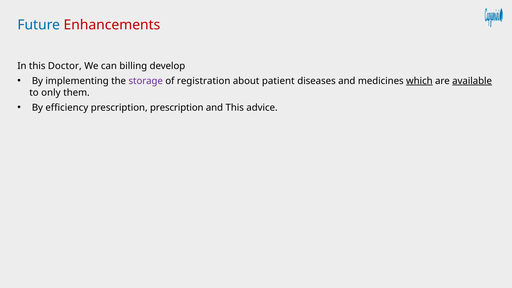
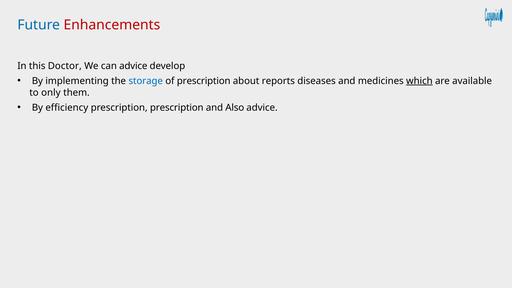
can billing: billing -> advice (133, 66)
storage colour: purple -> blue (146, 81)
of registration: registration -> prescription (204, 81)
patient: patient -> reports (278, 81)
available underline: present -> none (472, 81)
and This: This -> Also (235, 108)
